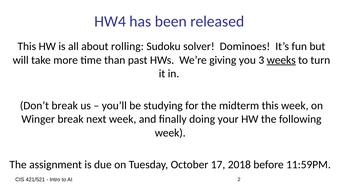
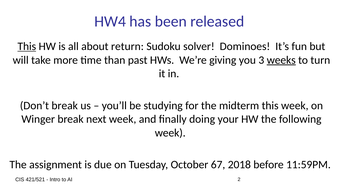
This underline: none -> present (27, 46)
rolling: rolling -> return (127, 46)
17: 17 -> 67 (218, 165)
